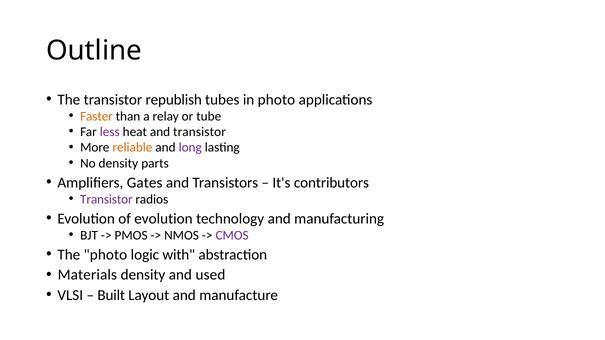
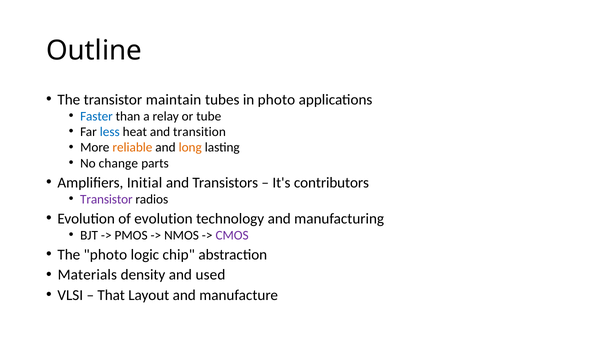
republish: republish -> maintain (174, 100)
Faster colour: orange -> blue (96, 116)
less colour: purple -> blue (110, 132)
and transistor: transistor -> transition (199, 132)
long colour: purple -> orange (190, 148)
No density: density -> change (118, 163)
Gates: Gates -> Initial (145, 183)
with: with -> chip (179, 255)
Built: Built -> That (111, 296)
